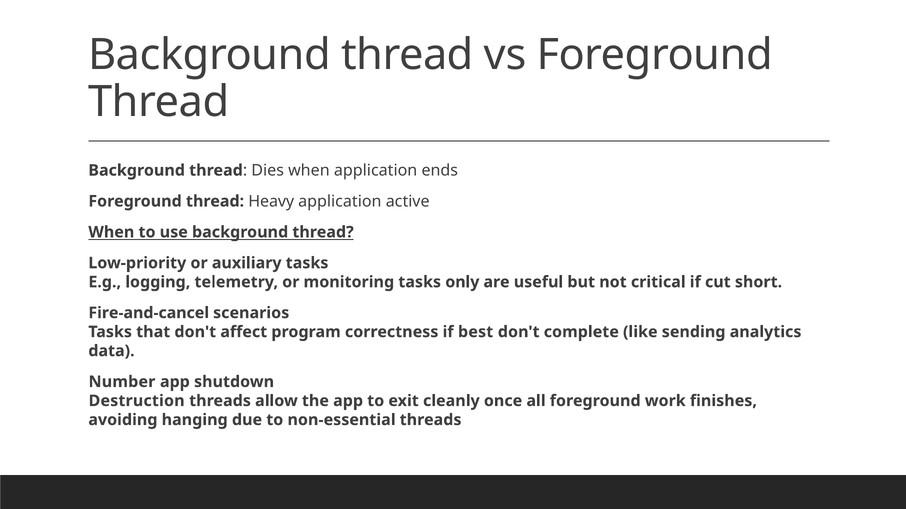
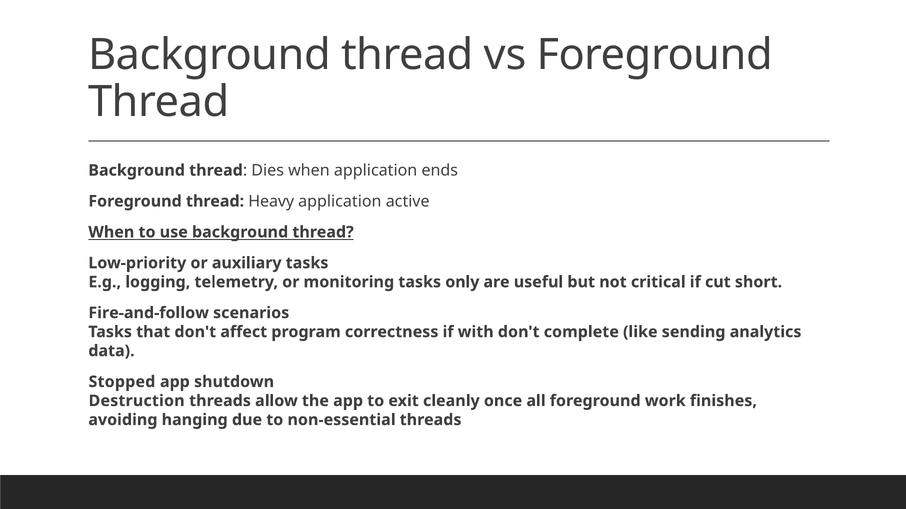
Fire-and-cancel: Fire-and-cancel -> Fire-and-follow (149, 313)
best: best -> with (476, 332)
Number: Number -> Stopped (122, 382)
